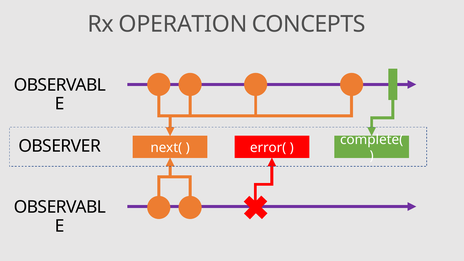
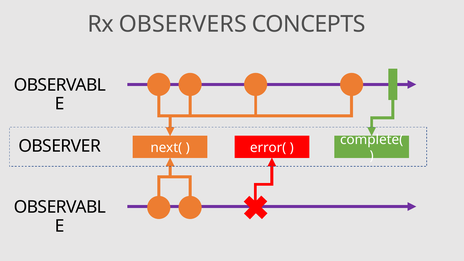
OPERATION: OPERATION -> OBSERVERS (183, 24)
